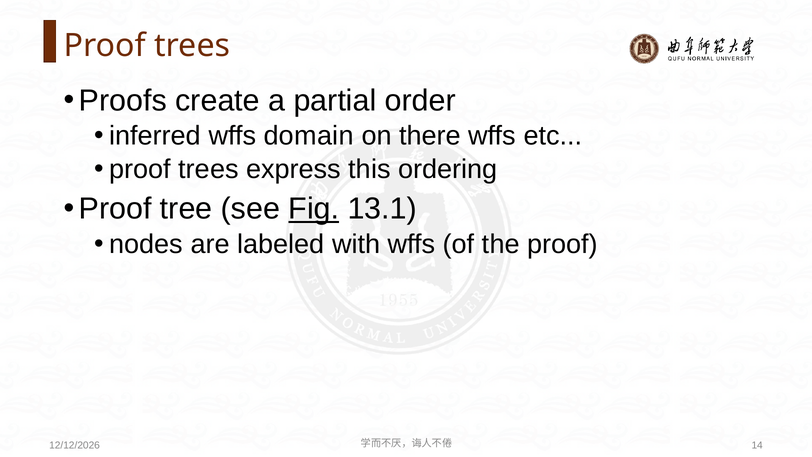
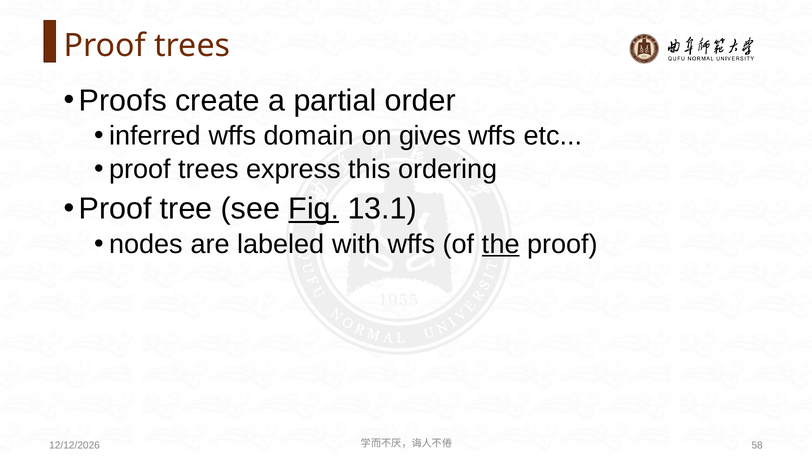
there: there -> gives (430, 136)
the underline: none -> present (501, 244)
14: 14 -> 58 (757, 445)
